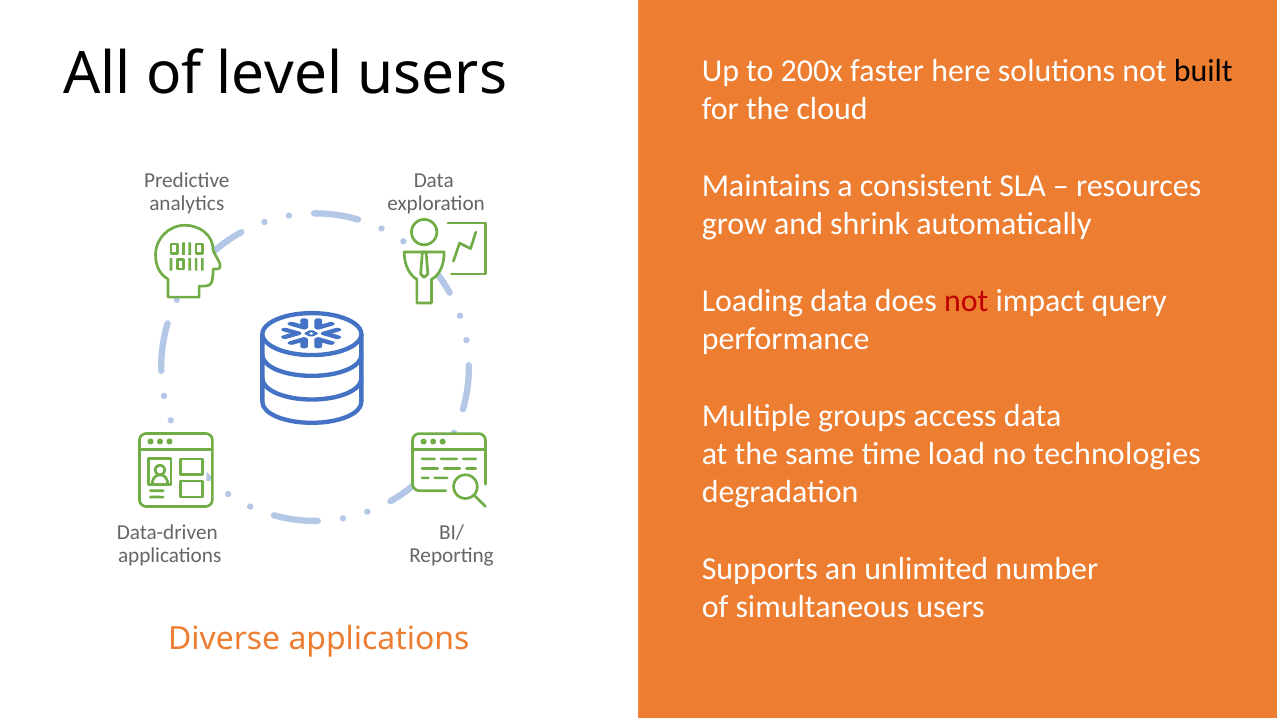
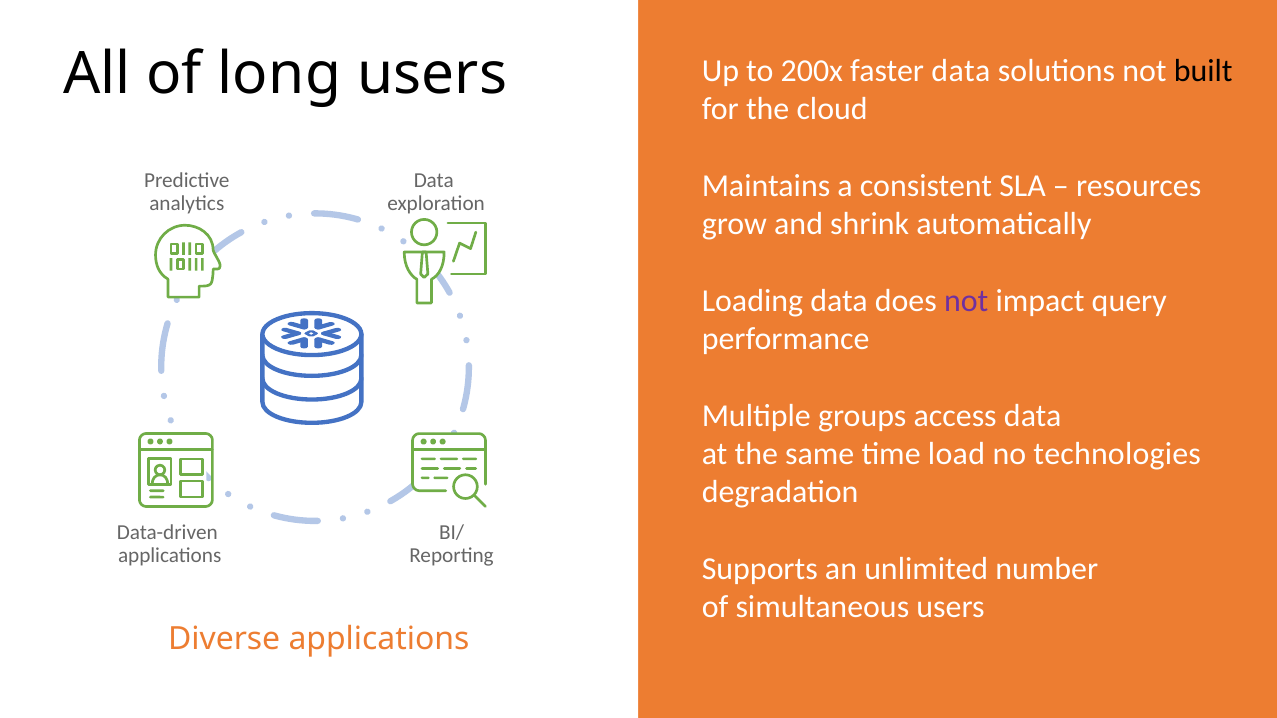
level: level -> long (279, 74)
faster here: here -> data (961, 71)
not colour: red -> purple (966, 301)
